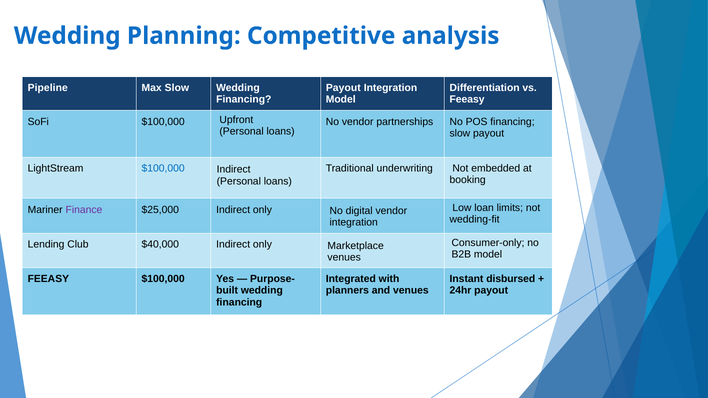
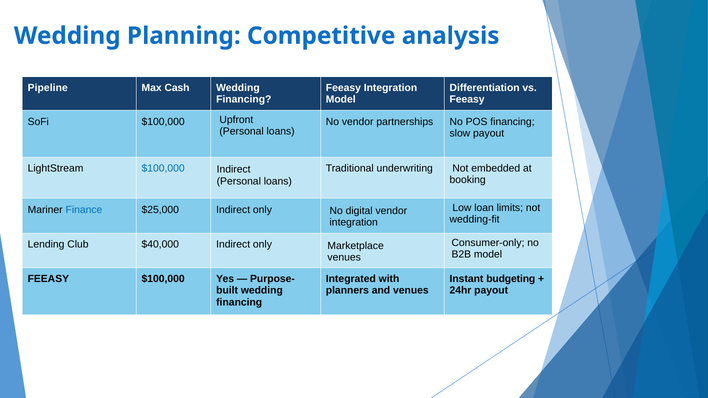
Max Slow: Slow -> Cash (177, 88)
Payout: Payout -> Feeasy (343, 88)
Finance colour: purple -> blue (84, 210)
disbursed: disbursed -> budgeting (511, 279)
